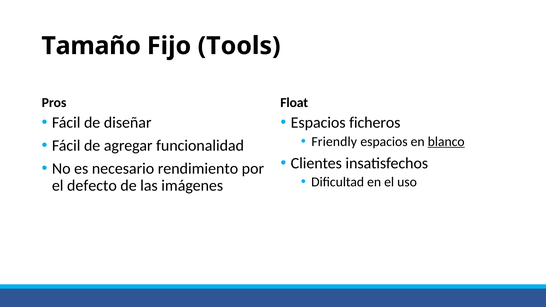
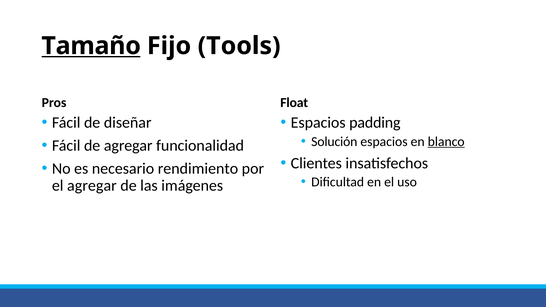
Tamaño underline: none -> present (91, 46)
ficheros: ficheros -> padding (375, 123)
Friendly: Friendly -> Solución (334, 142)
el defecto: defecto -> agregar (92, 186)
